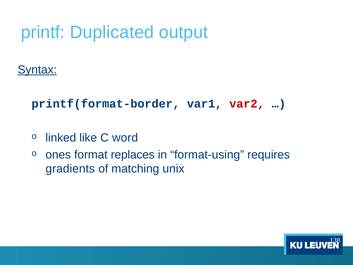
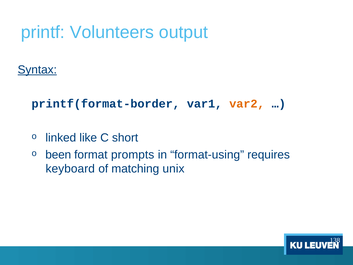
Duplicated: Duplicated -> Volunteers (112, 32)
var2 colour: red -> orange (247, 104)
word: word -> short (125, 138)
ones: ones -> been (58, 155)
replaces: replaces -> prompts (133, 155)
gradients: gradients -> keyboard (70, 169)
